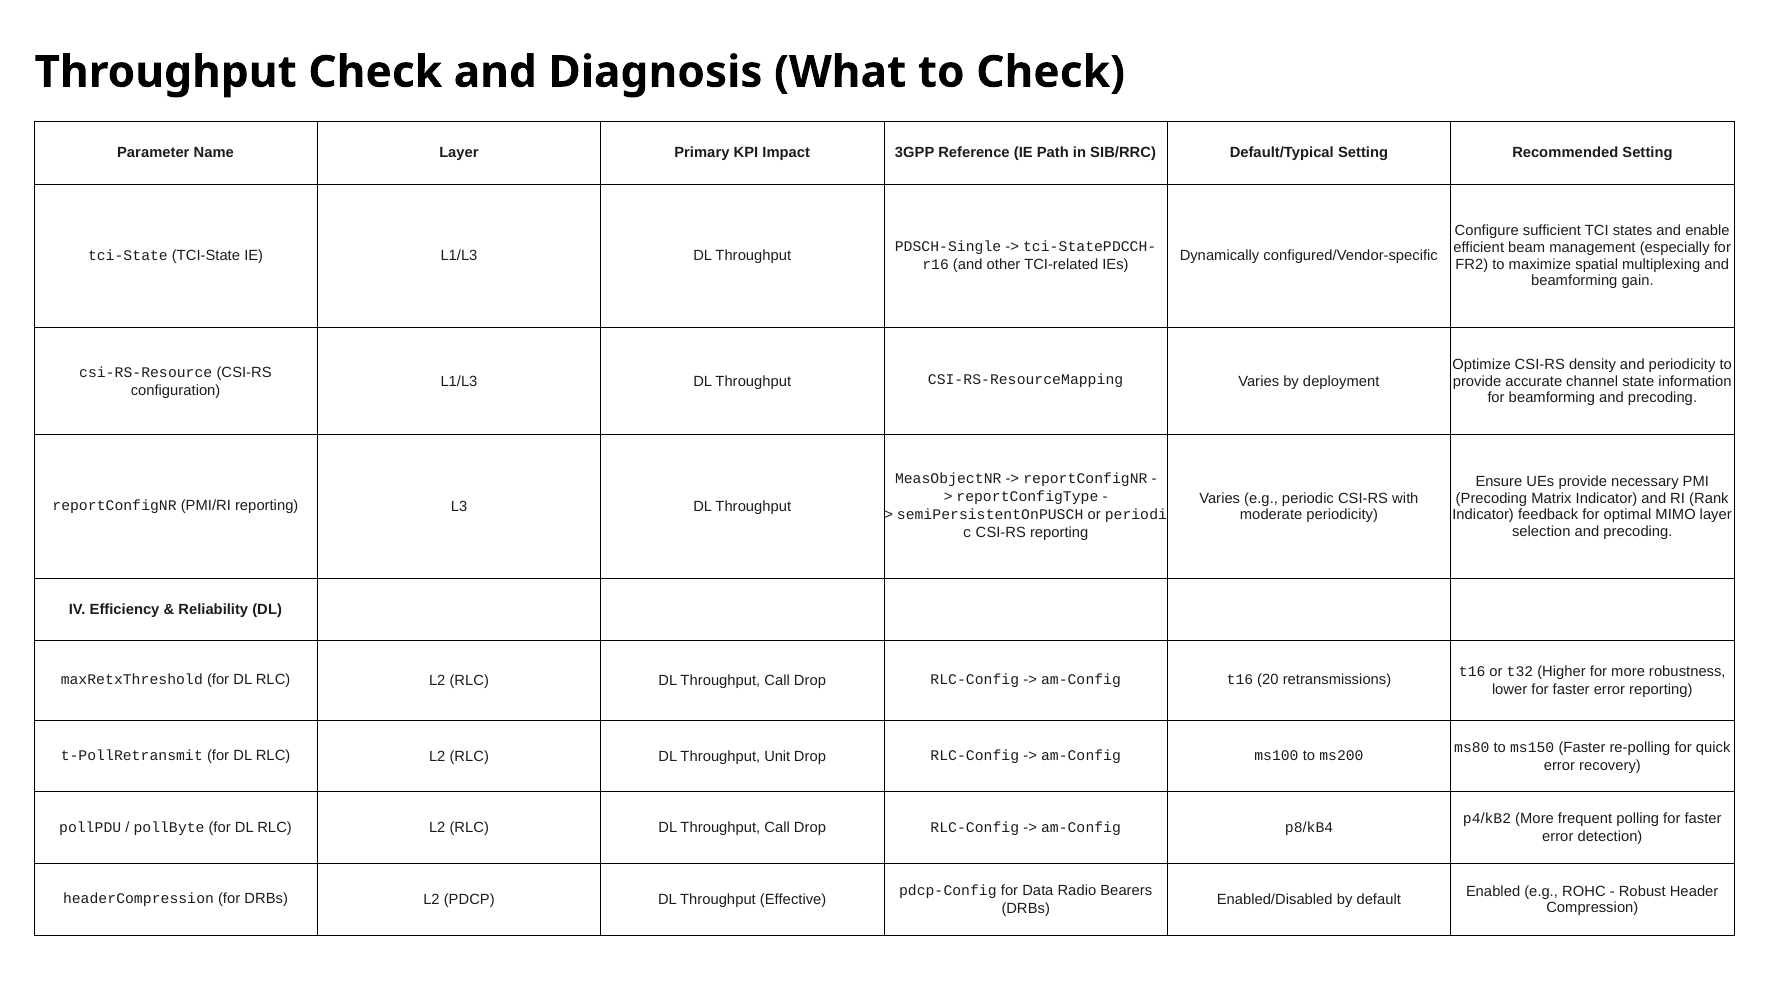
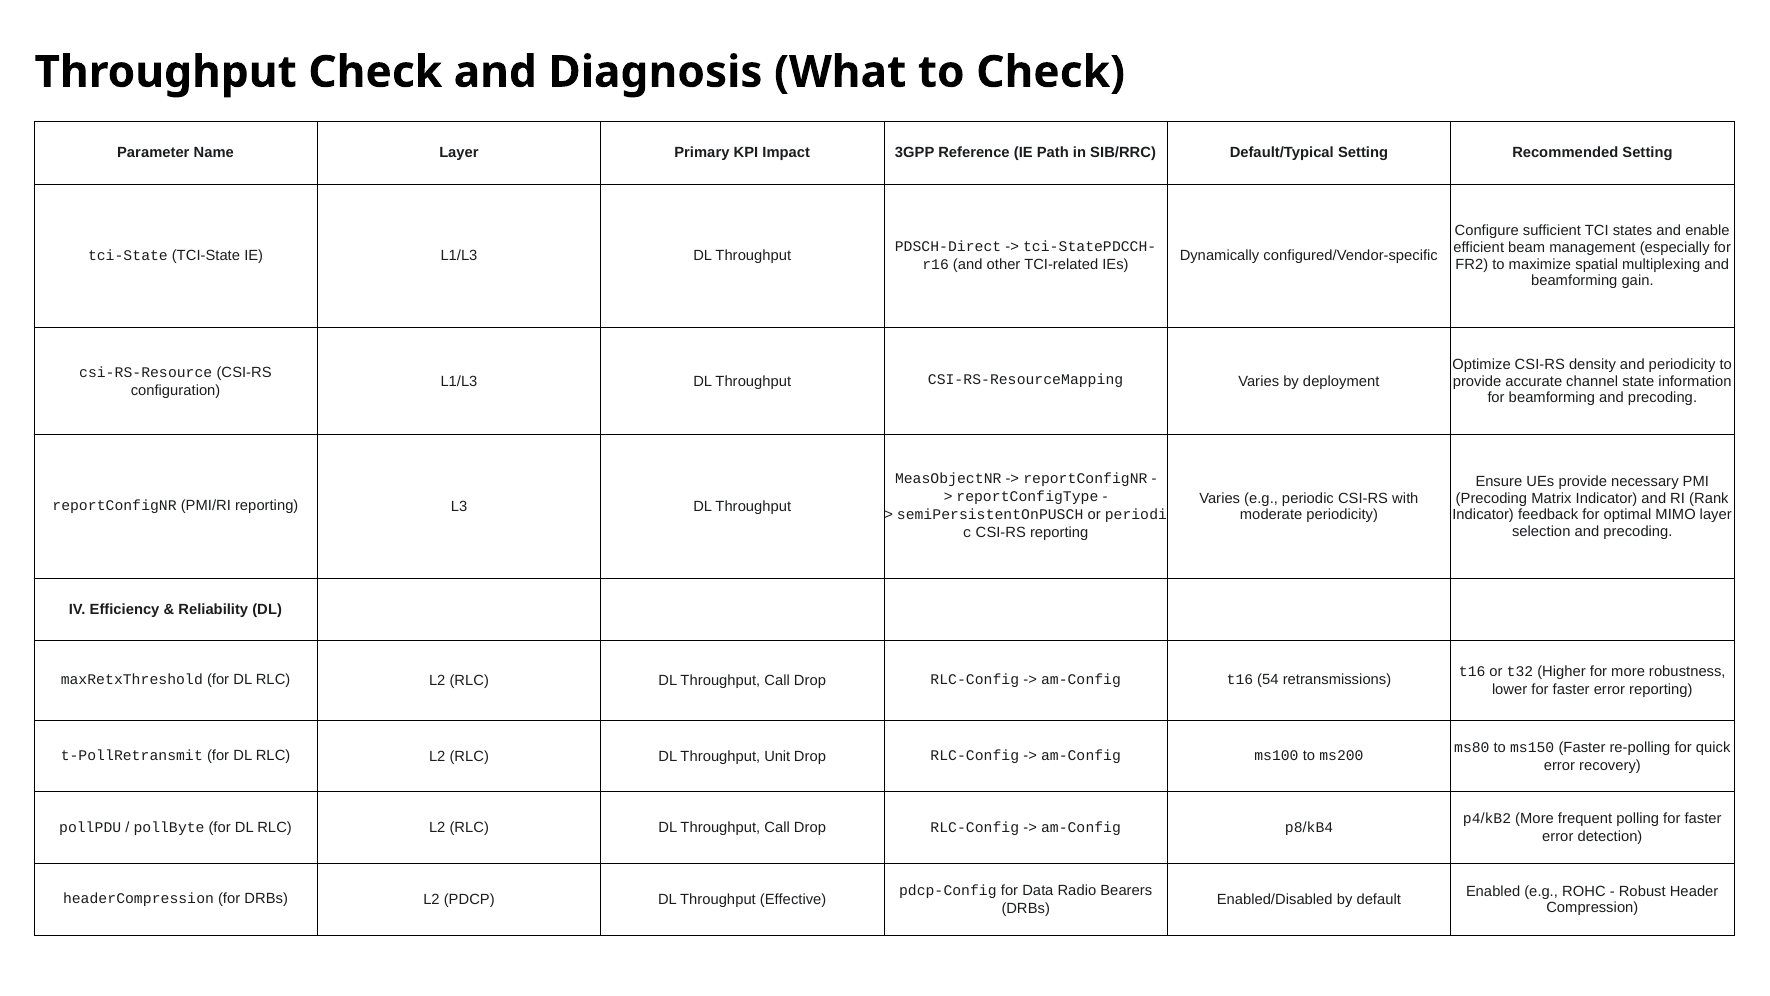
PDSCH-Single: PDSCH-Single -> PDSCH-Direct (948, 246)
20: 20 -> 54 (1268, 680)
